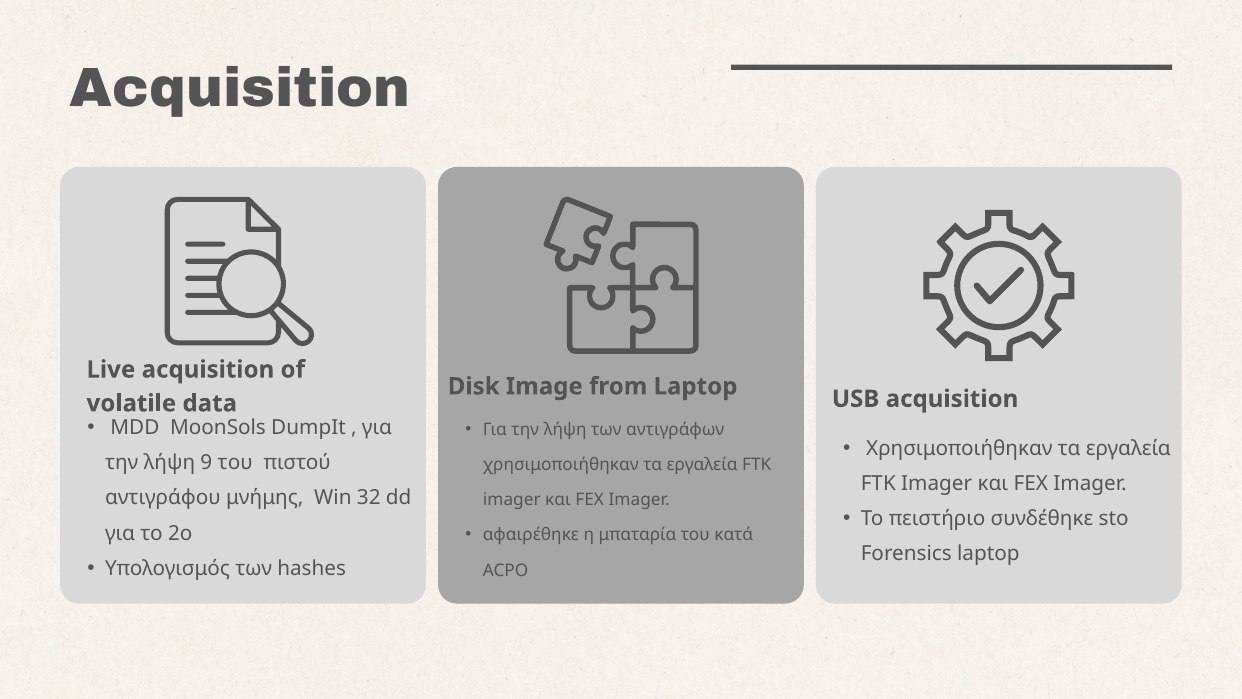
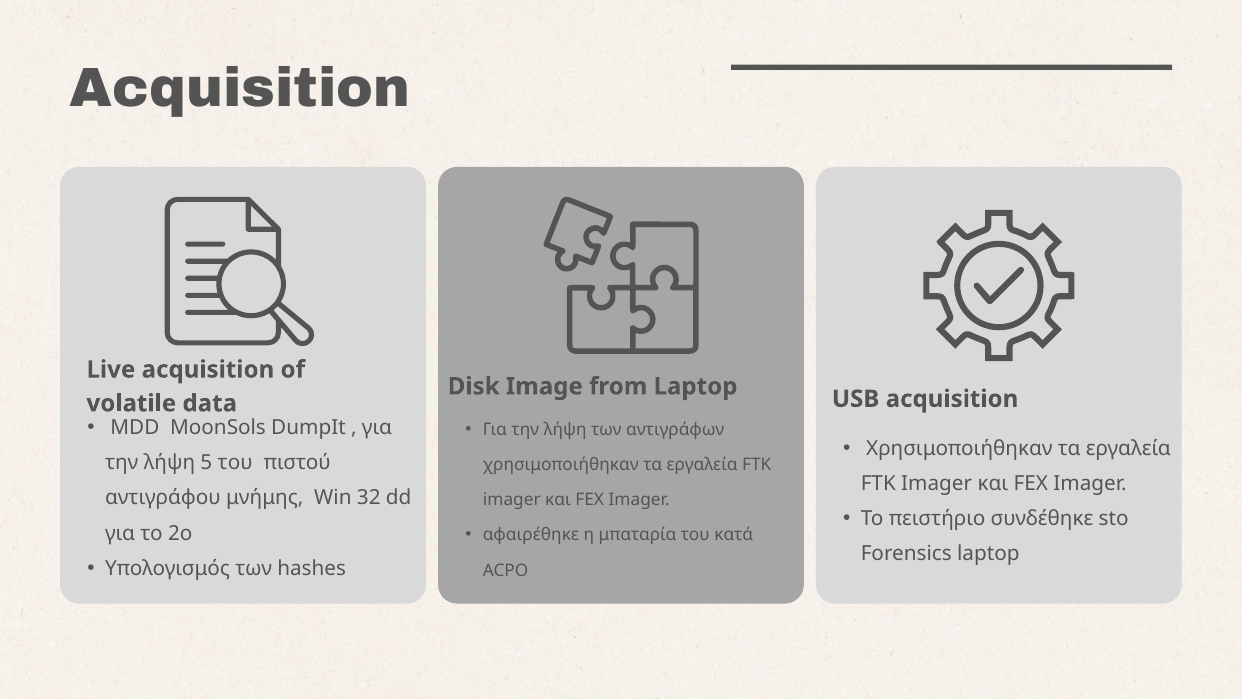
9: 9 -> 5 (206, 463)
